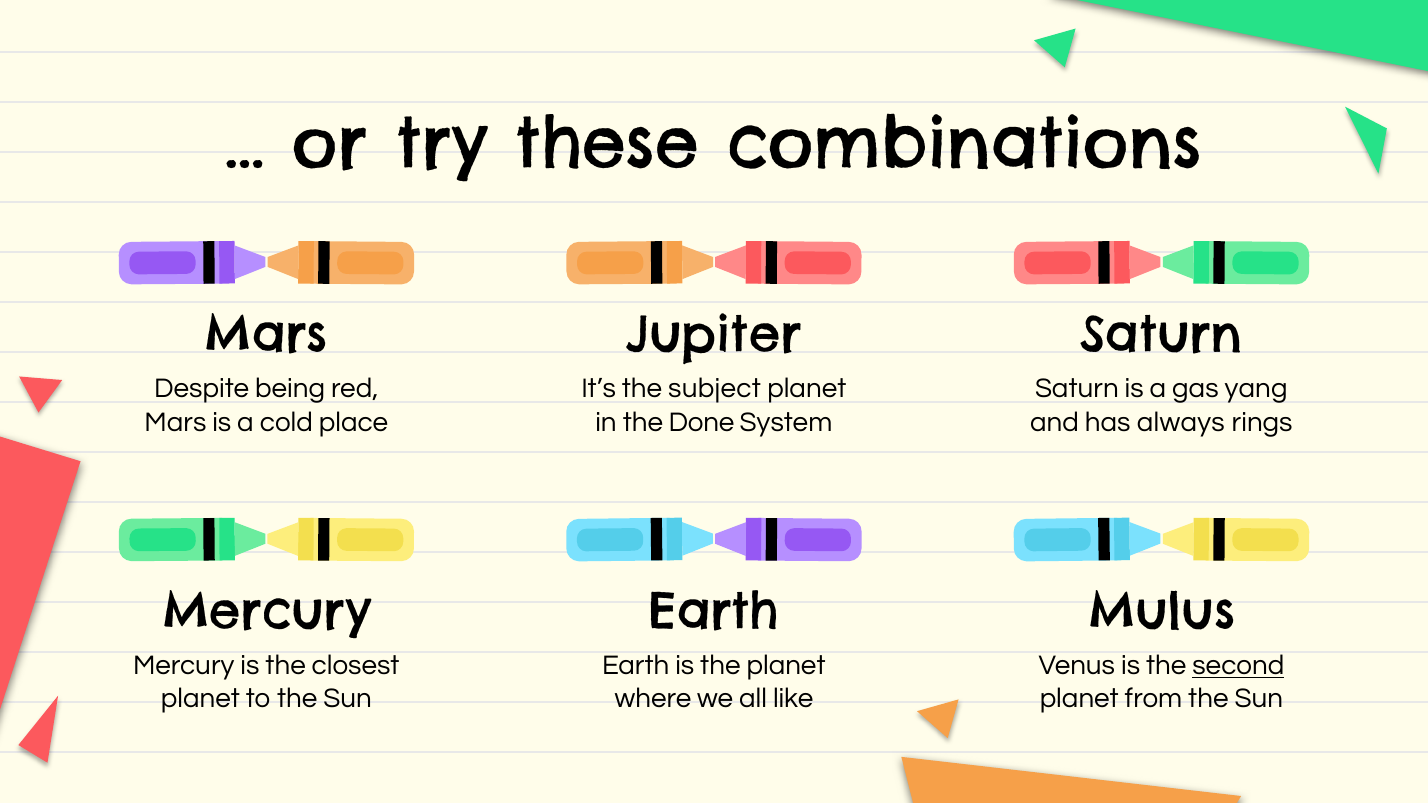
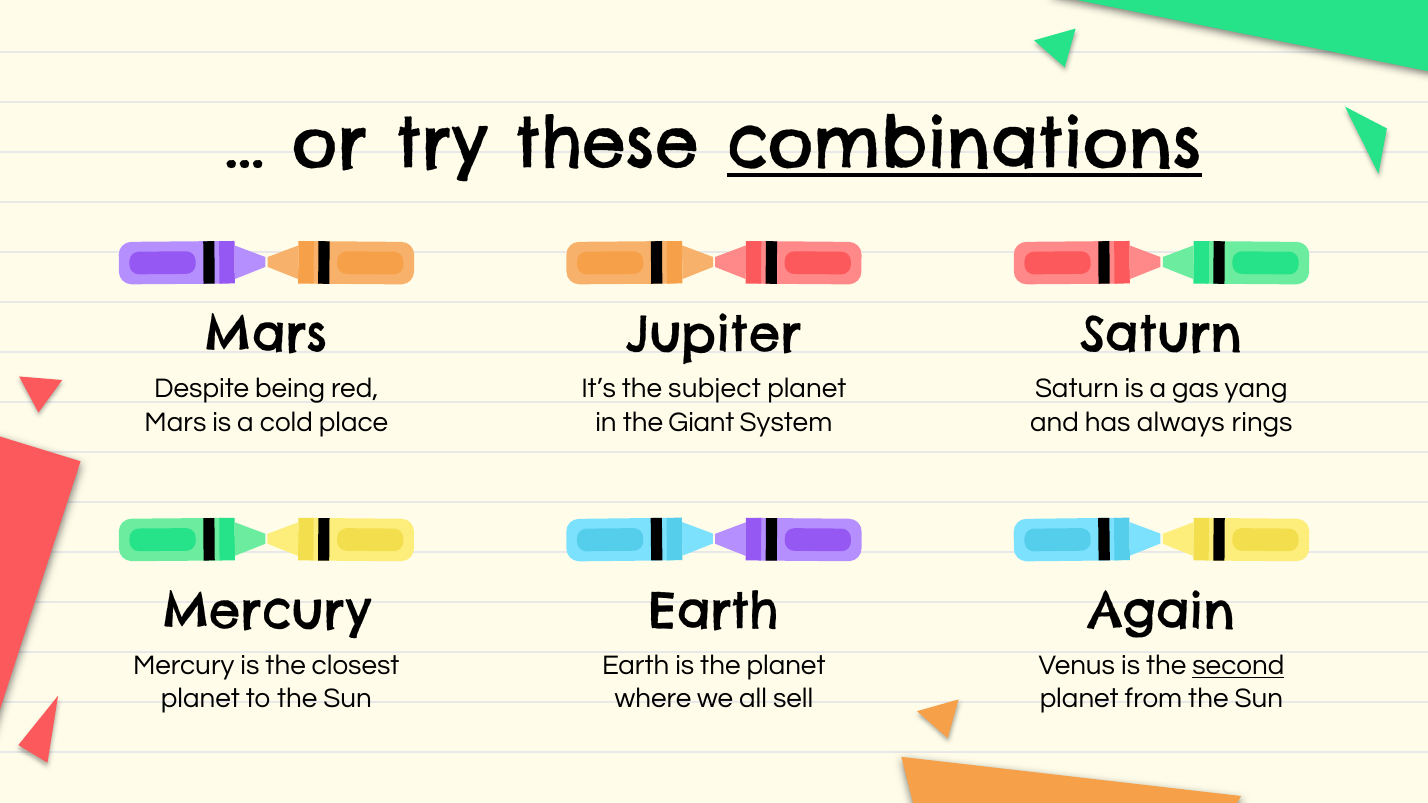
combinations underline: none -> present (965, 145)
Done: Done -> Giant (701, 422)
Mulus: Mulus -> Again (1162, 612)
like: like -> sell (793, 699)
